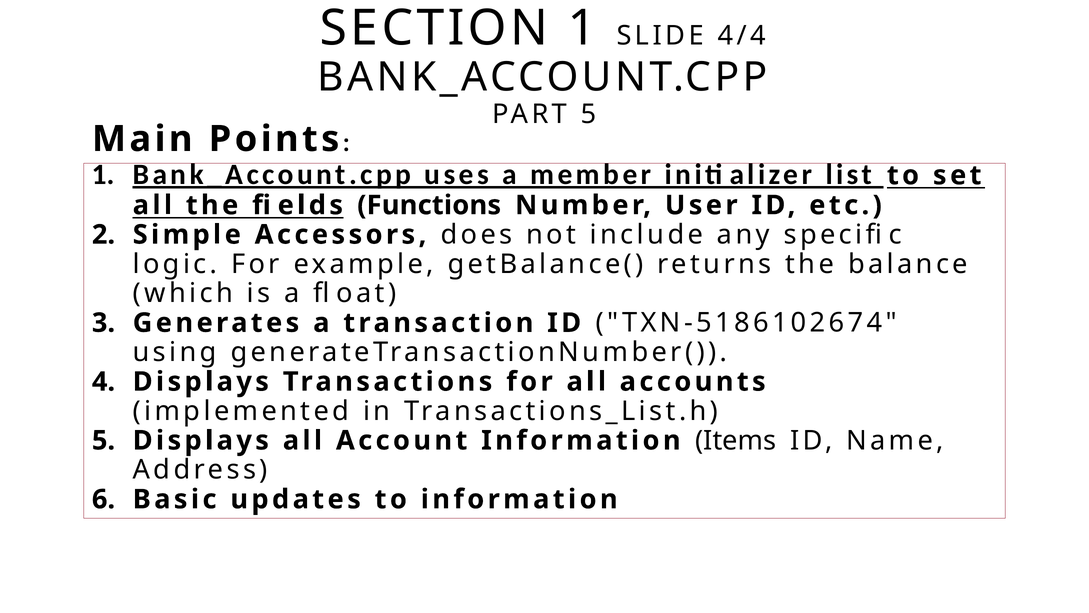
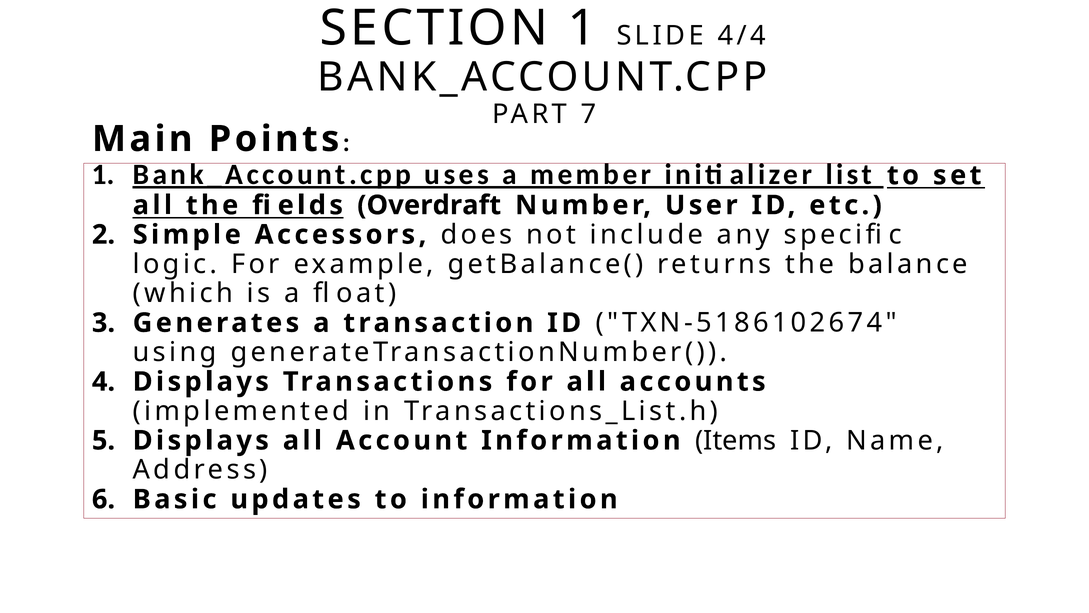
PART 5: 5 -> 7 (589, 114)
Functions: Functions -> Overdraft (429, 205)
